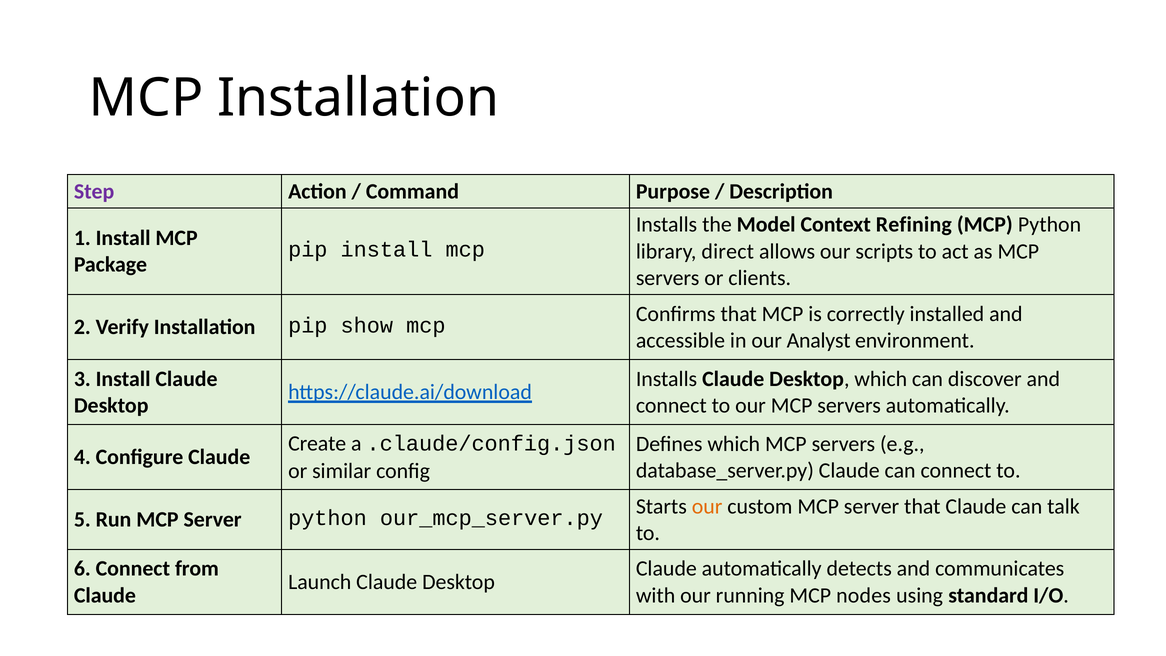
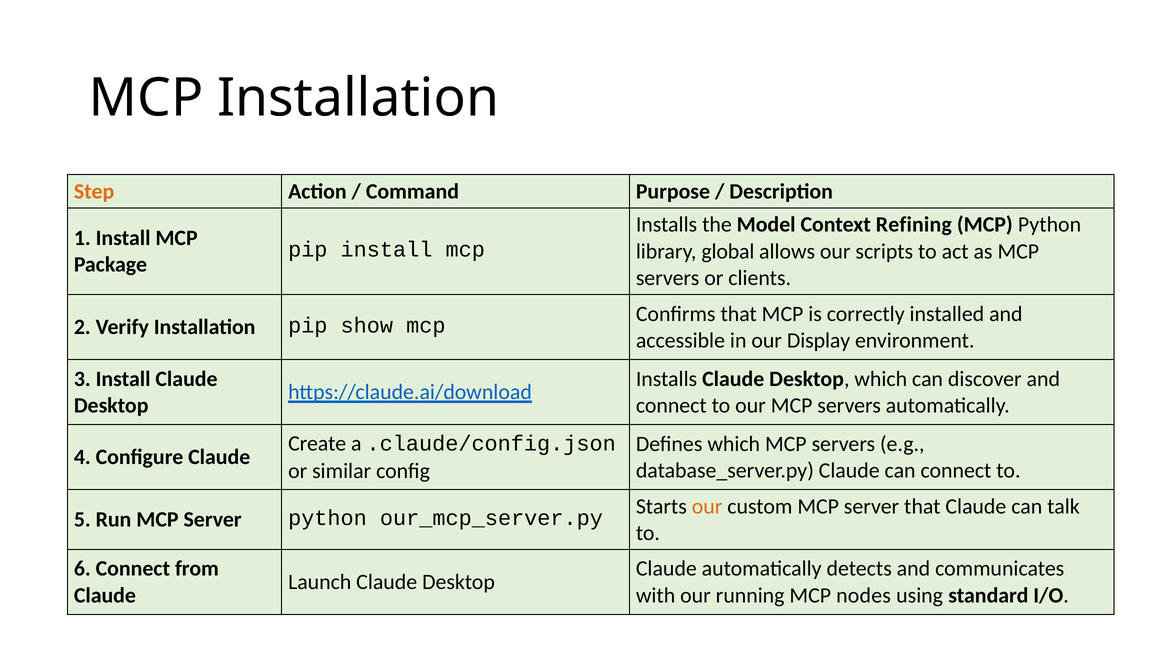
Step colour: purple -> orange (94, 191)
direct: direct -> global (728, 251)
Analyst: Analyst -> Display (819, 340)
